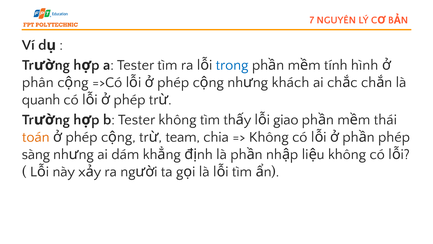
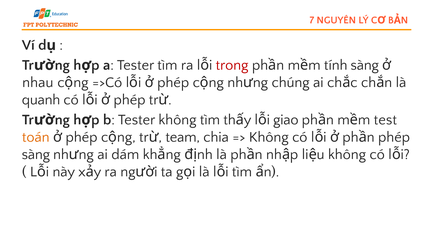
trong colour: blue -> red (232, 65)
tính hình: hình -> sàng (365, 65)
phân: phân -> nhau (38, 82)
khách: khách -> chúng (291, 82)
thái: thái -> test (385, 120)
